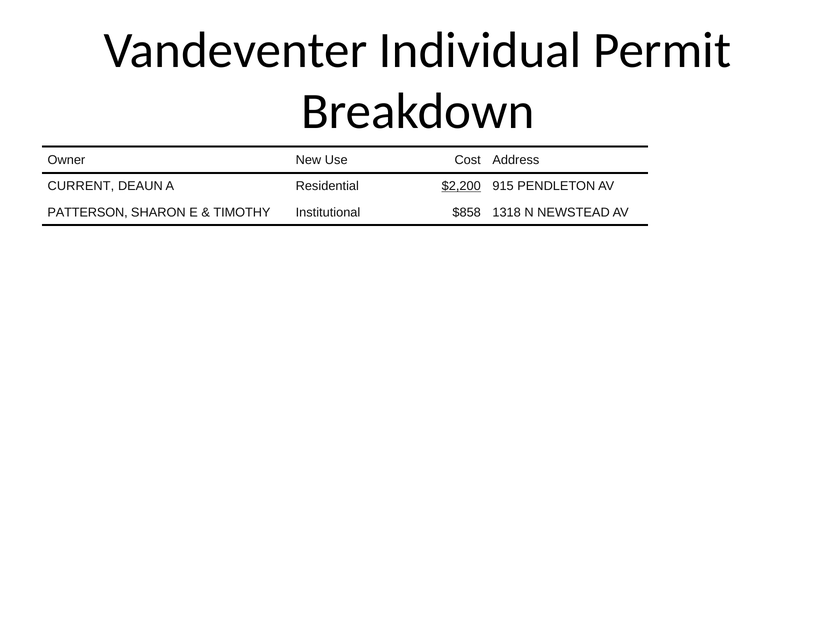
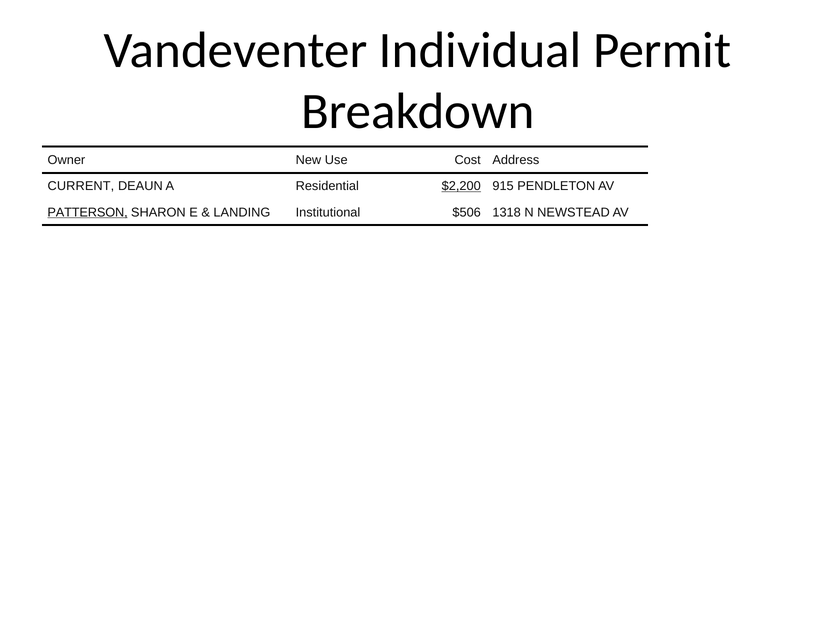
PATTERSON underline: none -> present (88, 212)
TIMOTHY: TIMOTHY -> LANDING (242, 212)
$858: $858 -> $506 (467, 212)
